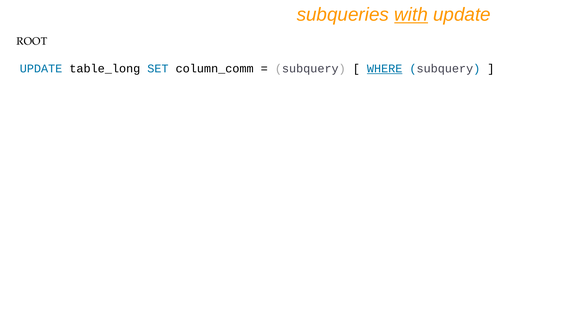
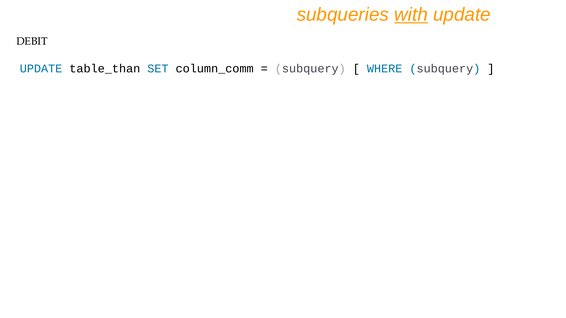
ROOT: ROOT -> DEBIT (32, 41)
table_long: table_long -> table_than (105, 69)
WHERE underline: present -> none (385, 69)
